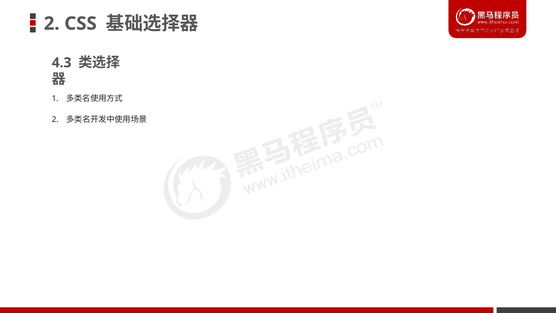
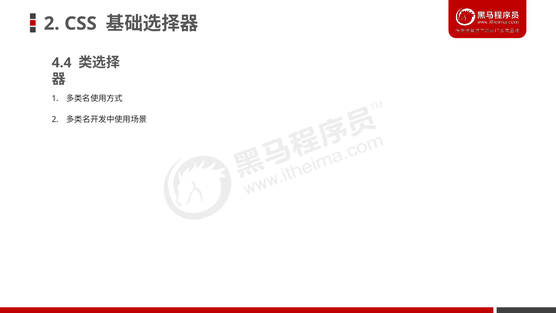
4.3: 4.3 -> 4.4 (62, 63)
